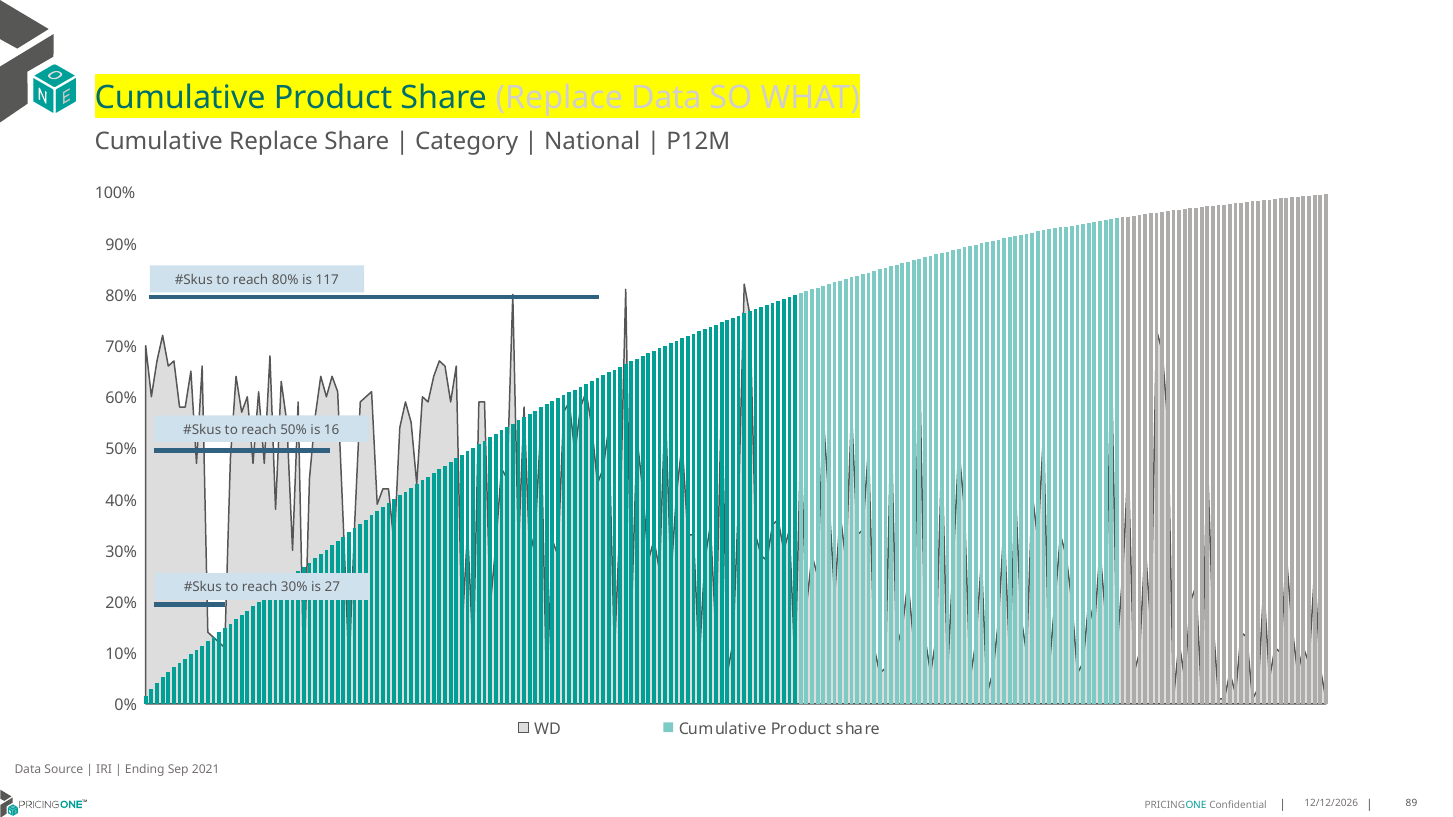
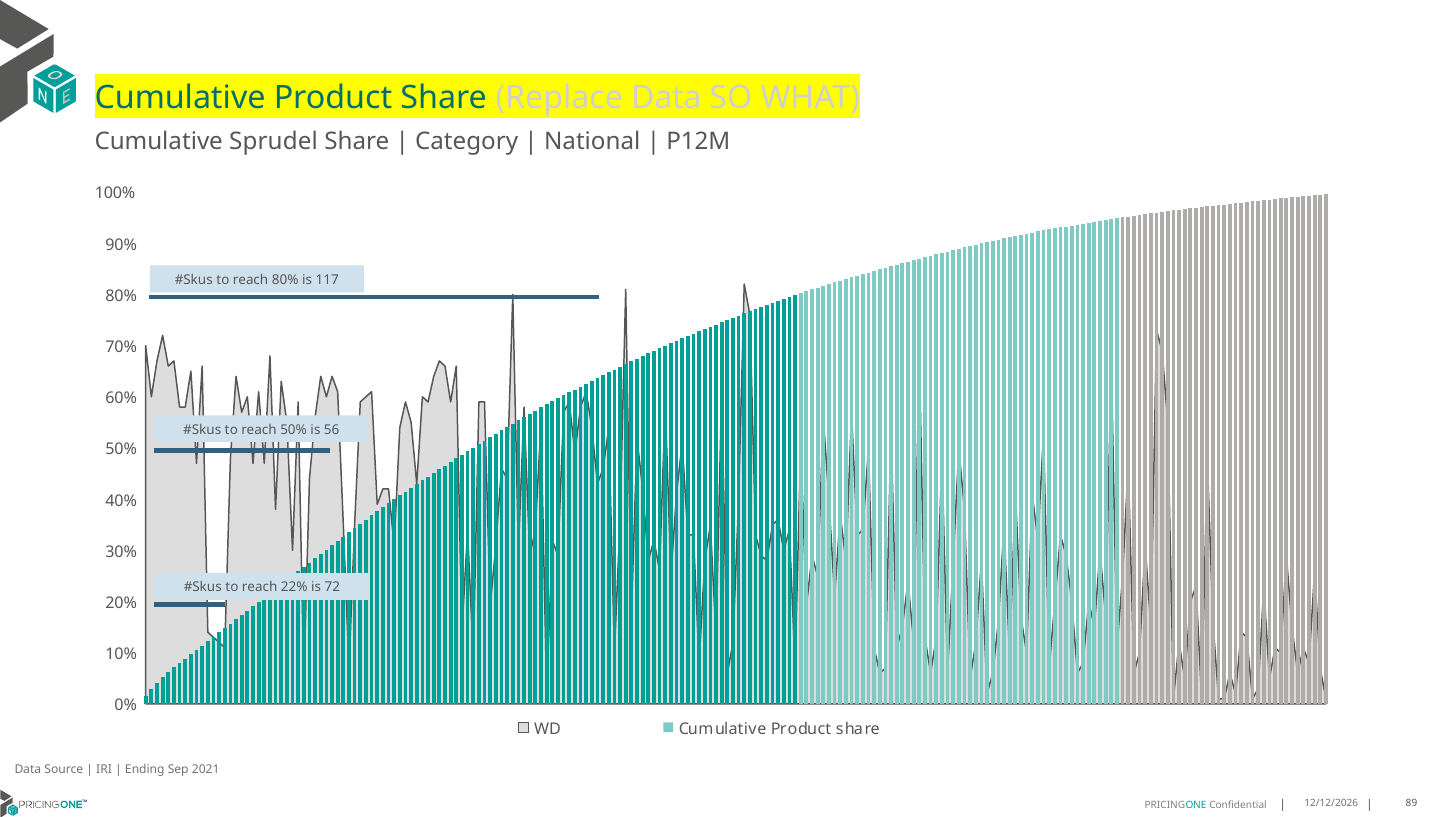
Cumulative Replace: Replace -> Sprudel (274, 142)
16: 16 -> 56 (332, 430)
reach 30%: 30% -> 22% (294, 588)
27: 27 -> 72 (332, 588)
